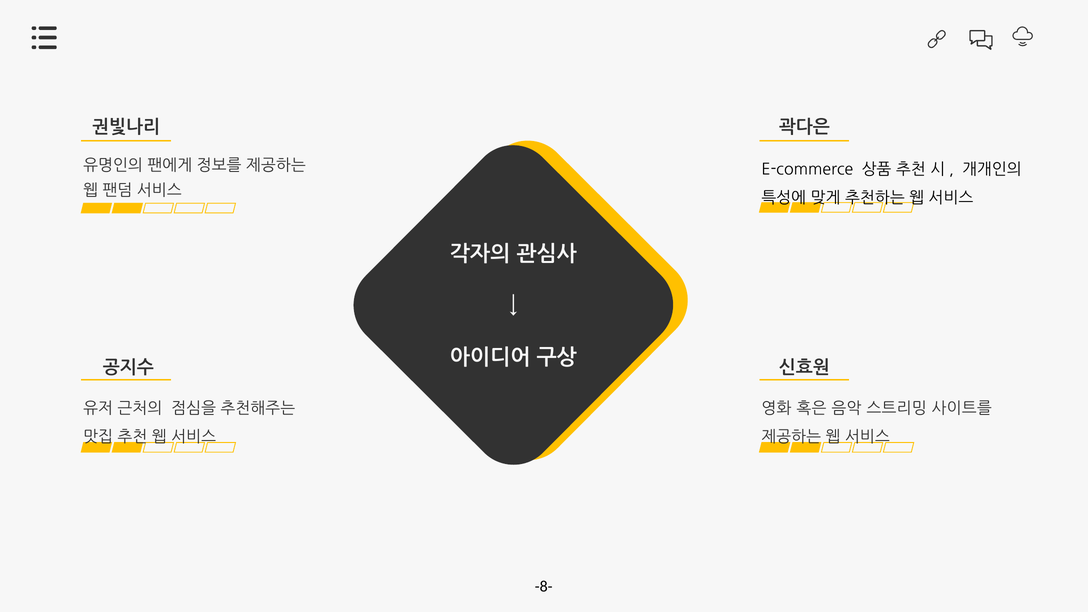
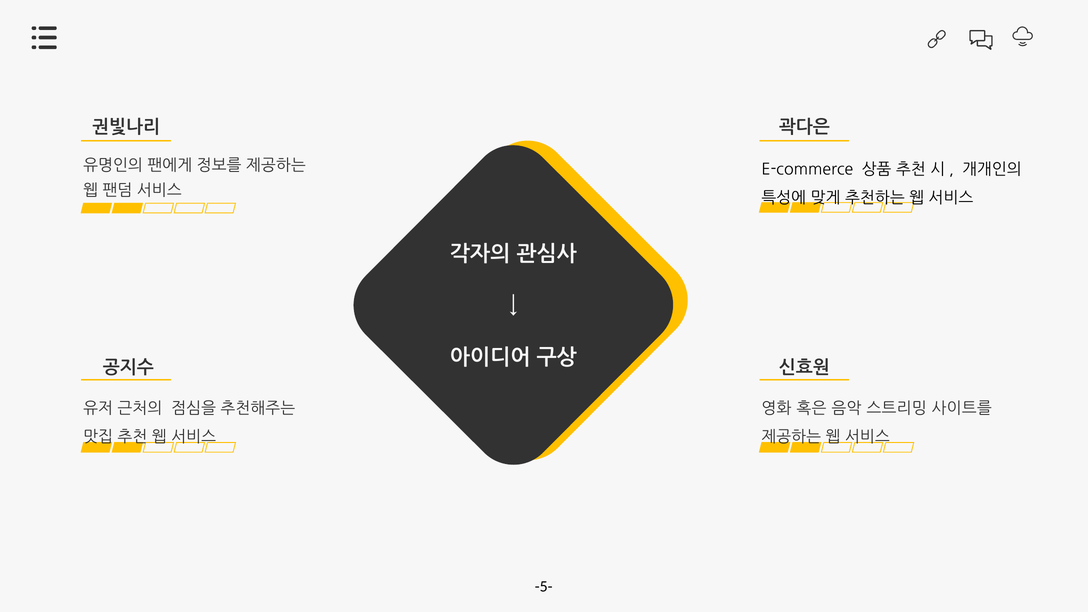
-8-: -8- -> -5- (544, 586)
